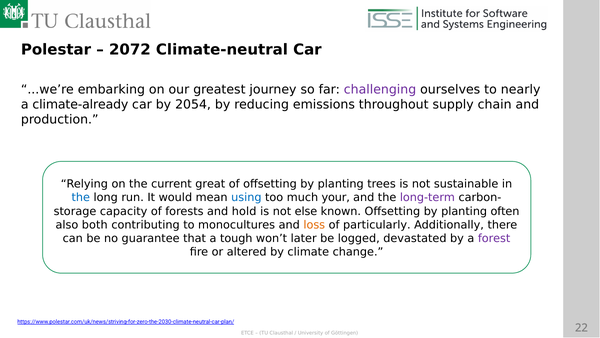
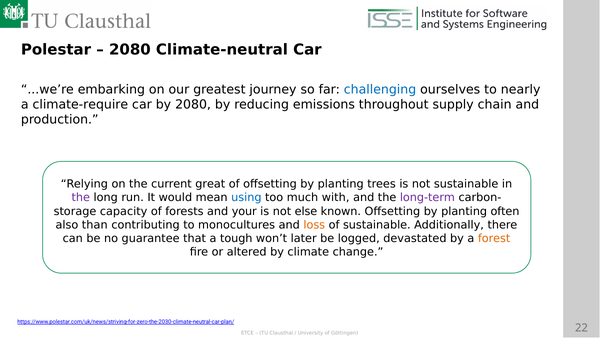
2072: 2072 -> 2080 (130, 50)
challenging colour: purple -> blue (380, 89)
climate-already: climate-already -> climate-require (80, 104)
by 2054: 2054 -> 2080 (193, 104)
the colour: blue -> purple (81, 197)
your: your -> with (336, 197)
hold: hold -> your (244, 211)
both: both -> than (95, 224)
of particularly: particularly -> sustainable (377, 224)
forest colour: purple -> orange (494, 238)
